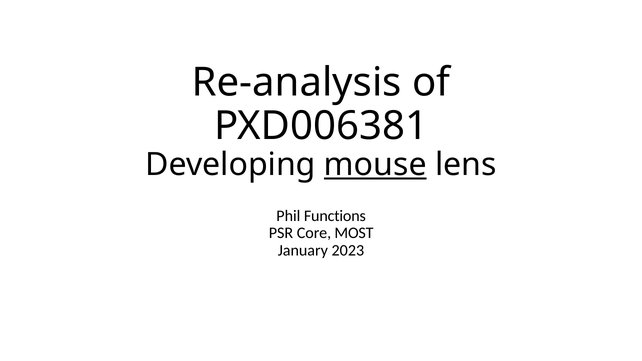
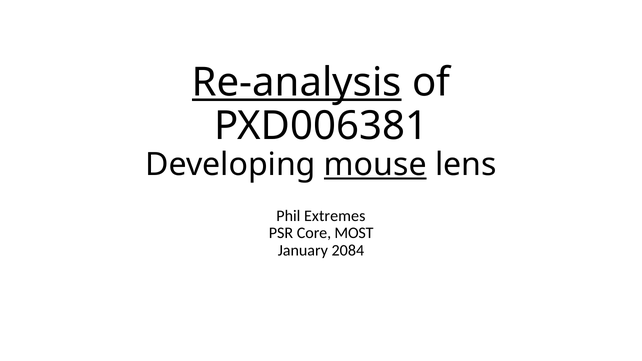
Re-analysis underline: none -> present (297, 82)
Functions: Functions -> Extremes (335, 216)
2023: 2023 -> 2084 (348, 251)
